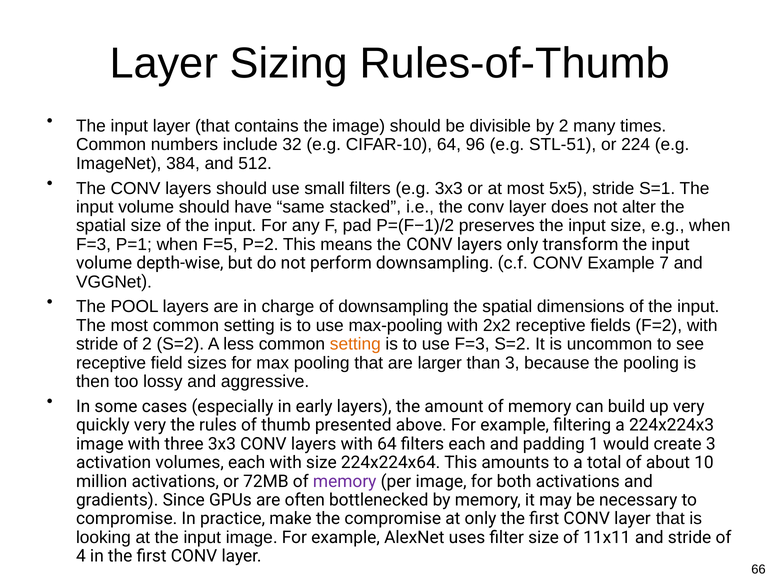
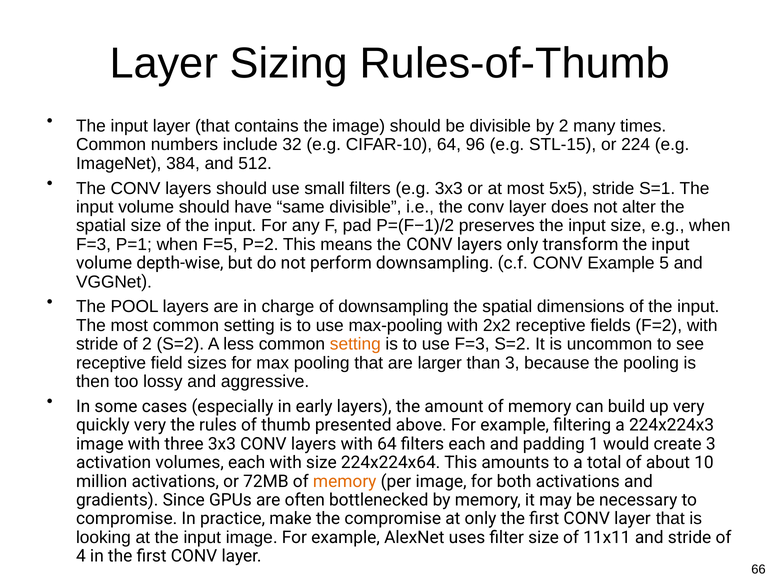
STL-51: STL-51 -> STL-15 (563, 145)
same stacked: stacked -> divisible (365, 207)
7: 7 -> 5 (664, 263)
memory colour: purple -> orange (345, 481)
